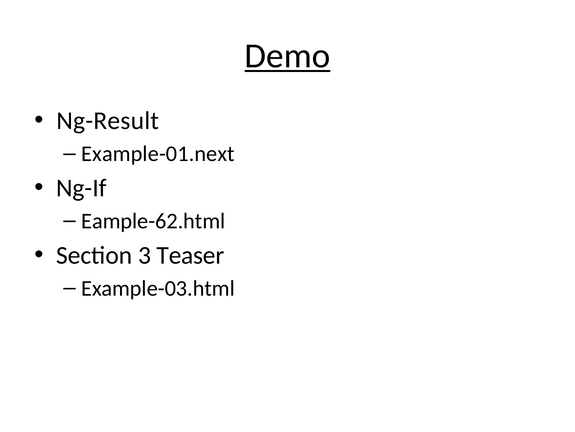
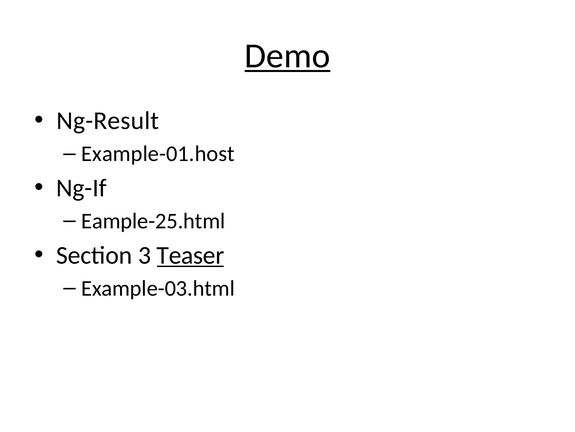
Example-01.next: Example-01.next -> Example-01.host (158, 154)
Eample-62.html: Eample-62.html -> Eample-25.html (153, 221)
Teaser underline: none -> present (190, 255)
